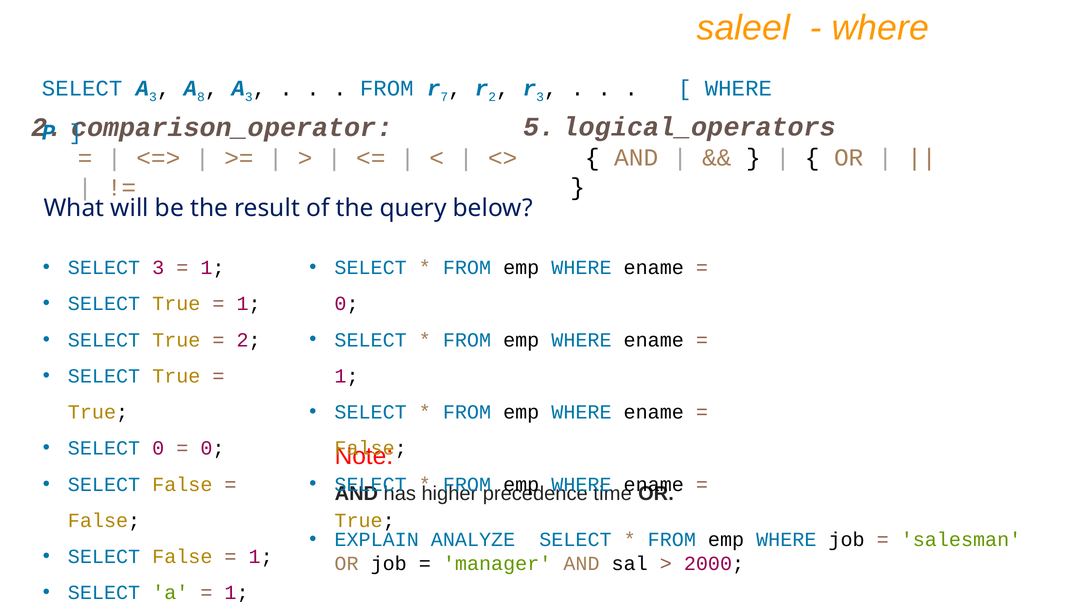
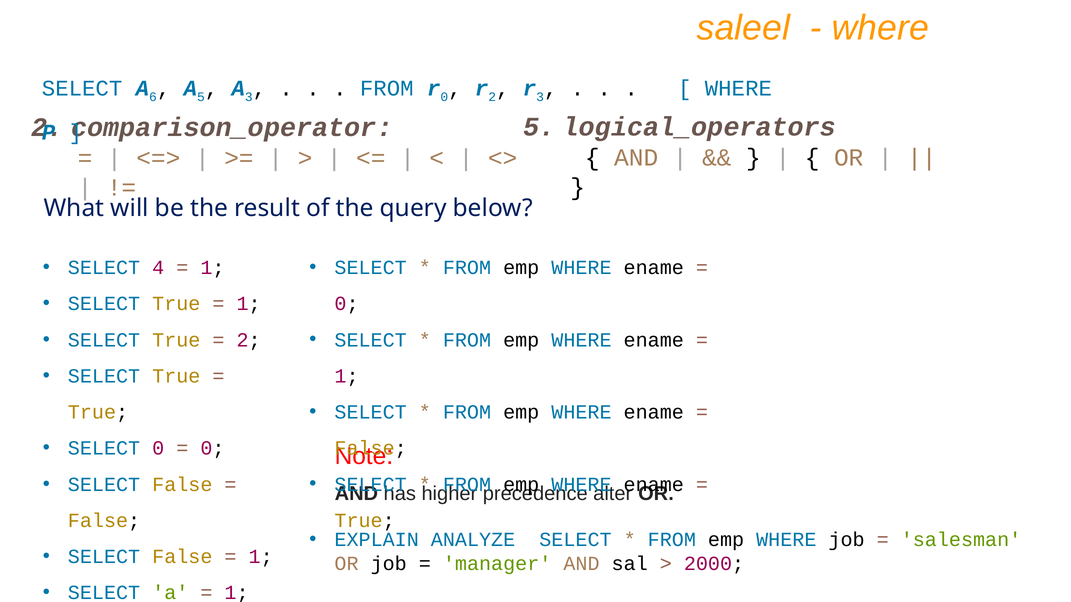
SELECT A 3: 3 -> 6 (153, 97)
A 8: 8 -> 5 (201, 97)
7: 7 -> 0 (444, 97)
SELECT 3: 3 -> 4 (158, 268)
time: time -> alter (613, 494)
